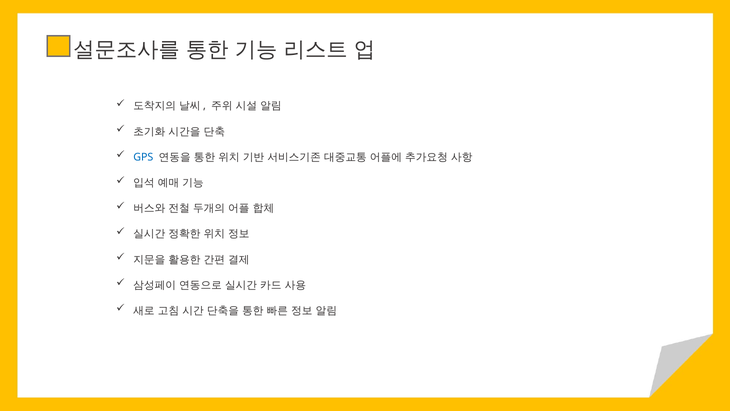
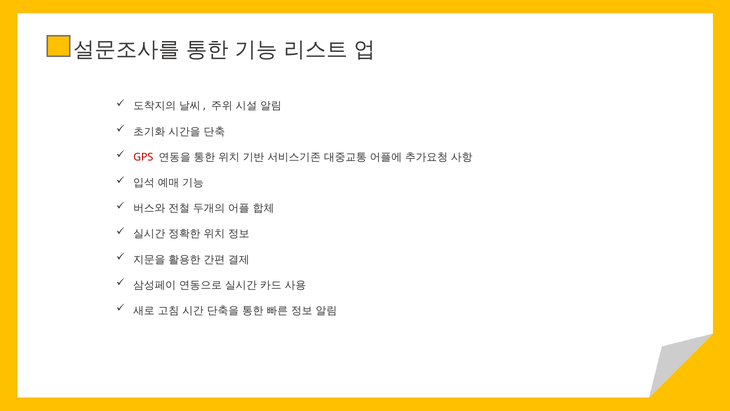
GPS colour: blue -> red (143, 157)
